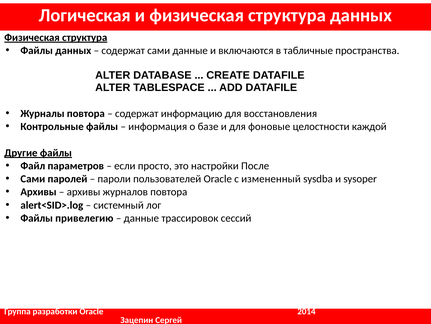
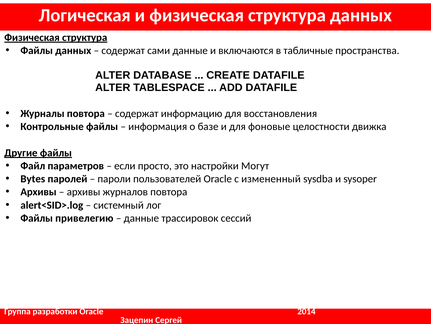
каждой: каждой -> движка (369, 126)
После: После -> Могут (255, 165)
Сами: Сами -> Bytes (33, 179)
